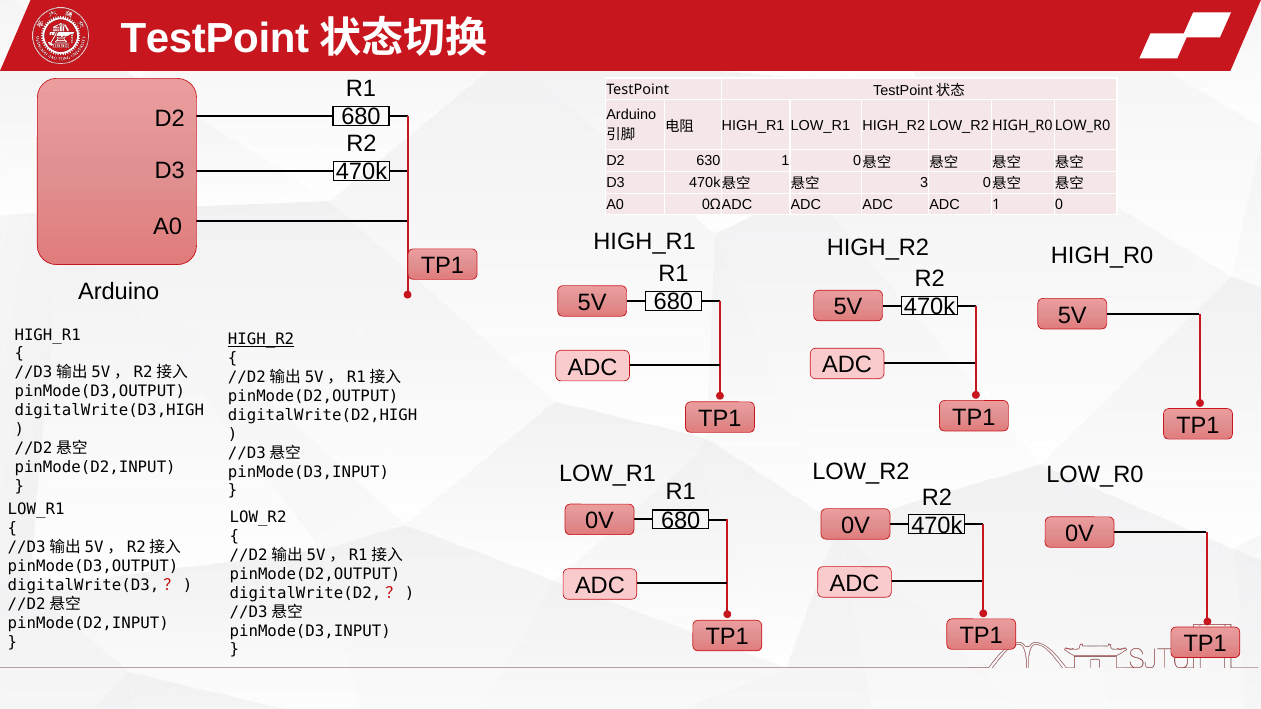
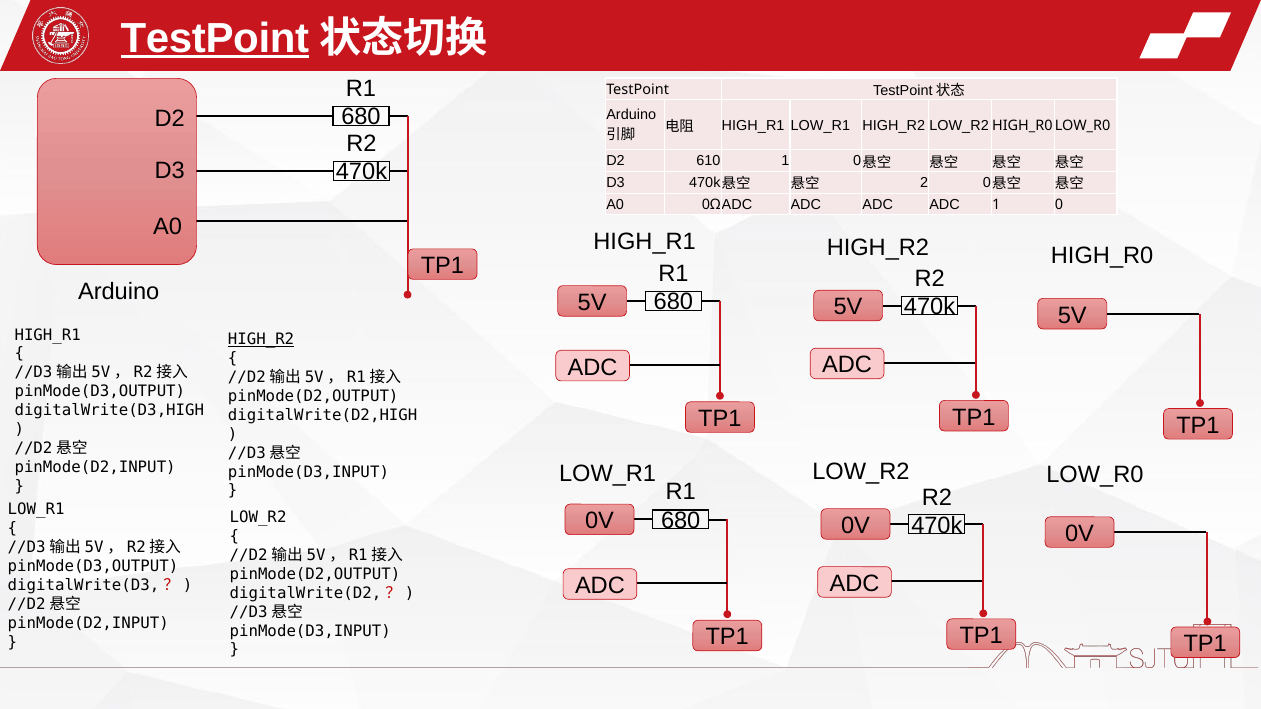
TestPoint underline: none -> present (215, 38)
630: 630 -> 610 (708, 161)
3: 3 -> 2 (924, 183)
